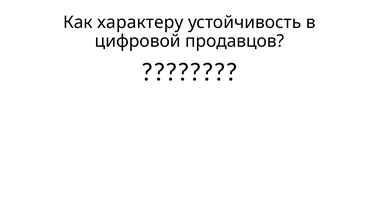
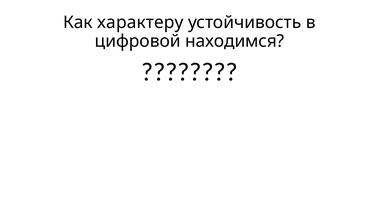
продавцов: продавцов -> находимся (235, 41)
